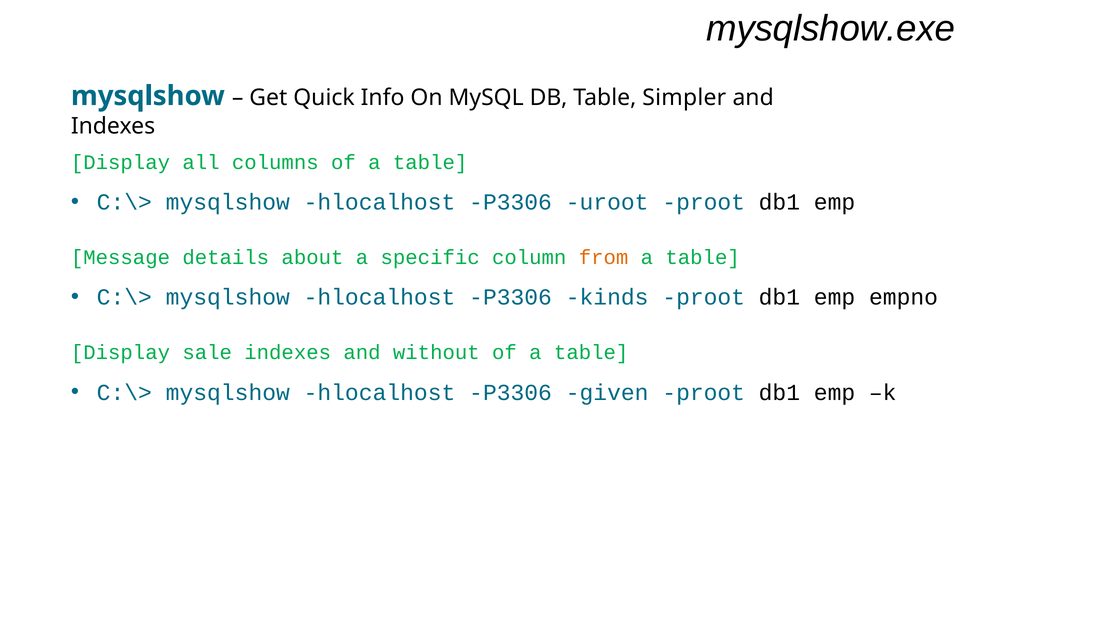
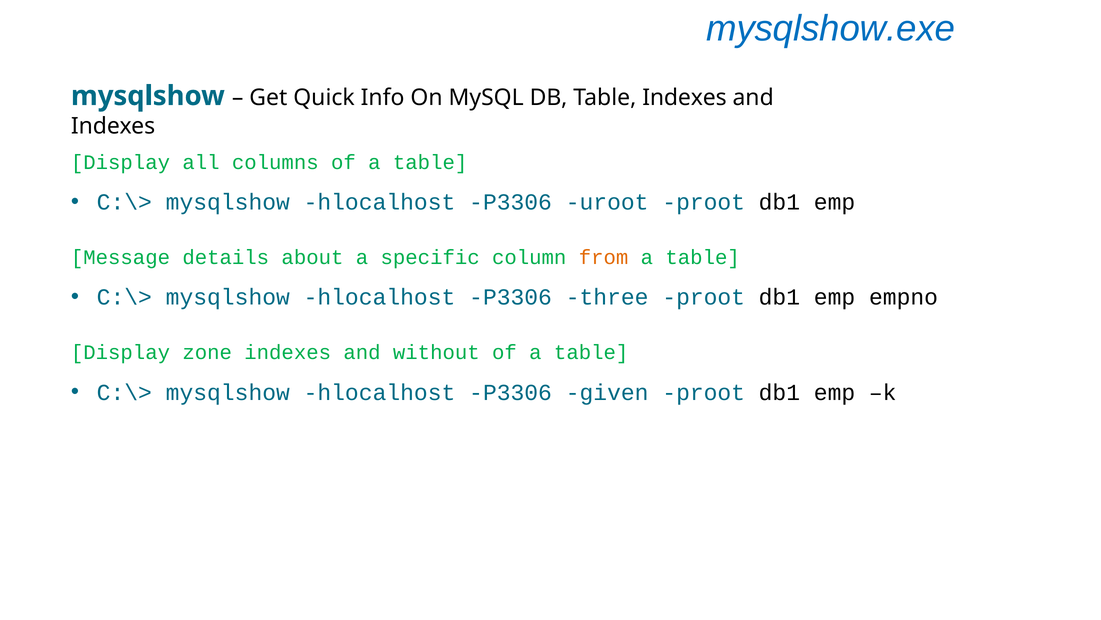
mysqlshow.exe colour: black -> blue (831, 29)
Table Simpler: Simpler -> Indexes (684, 97)
kinds: kinds -> three (607, 297)
sale: sale -> zone (207, 352)
